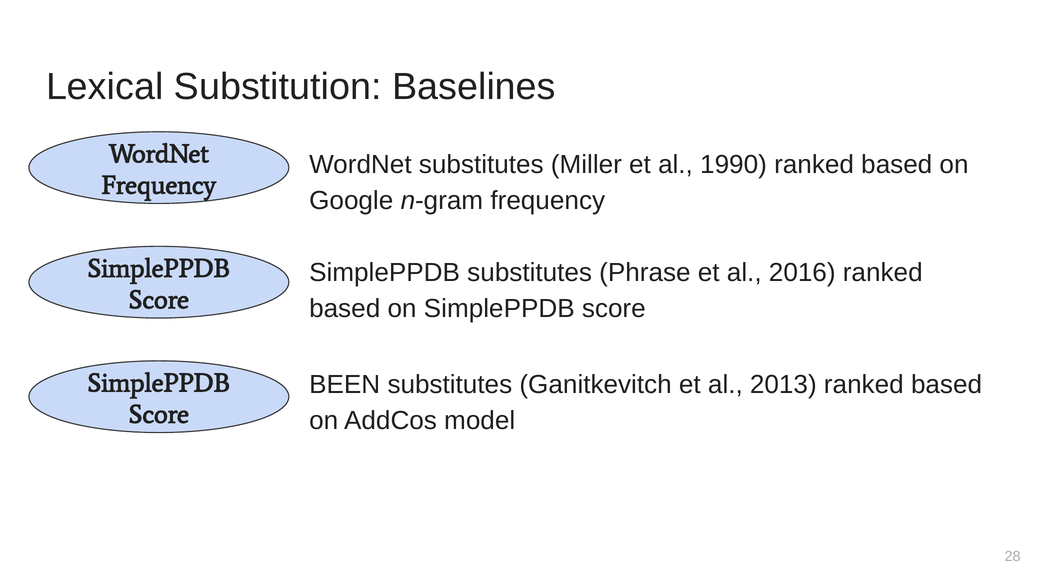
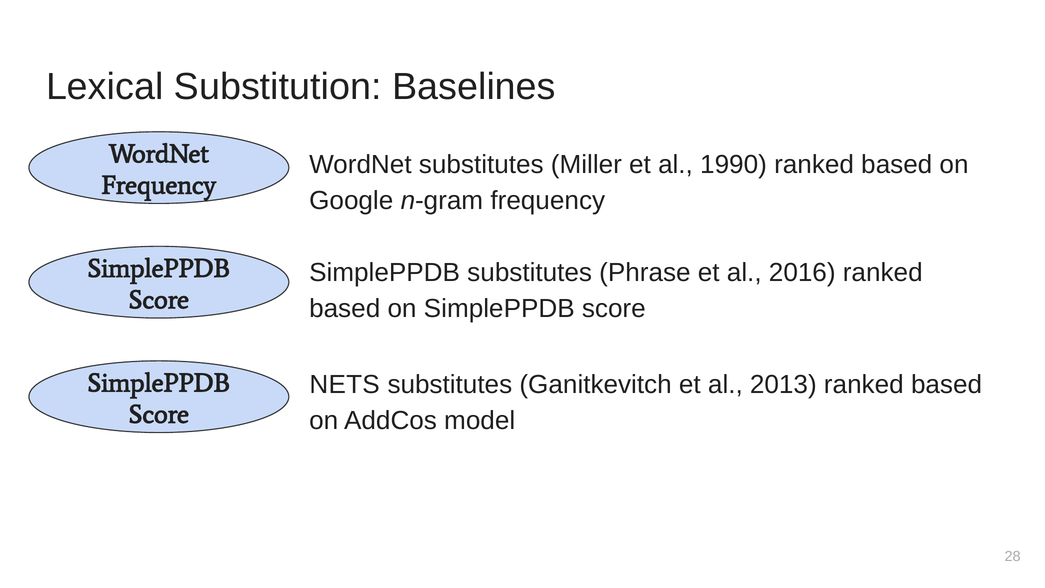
BEEN: BEEN -> NETS (345, 385)
